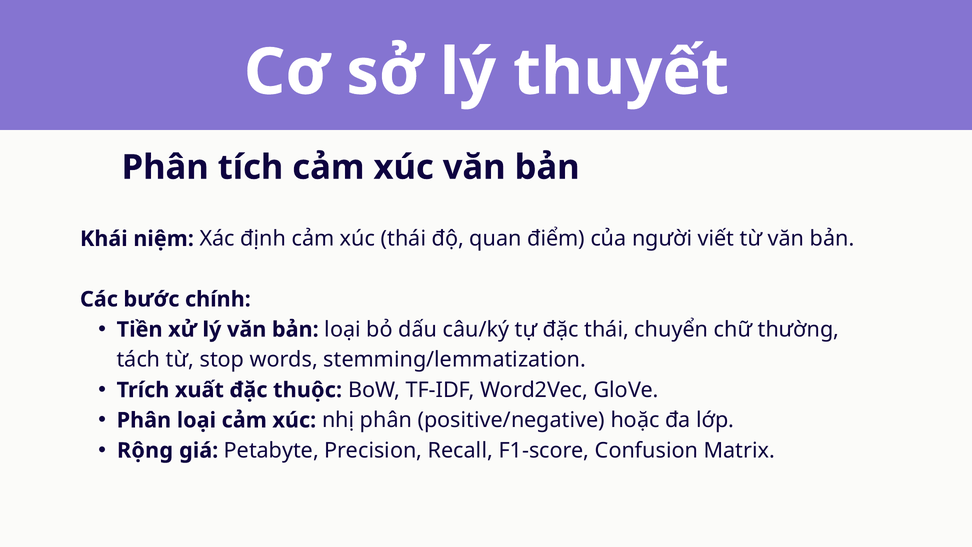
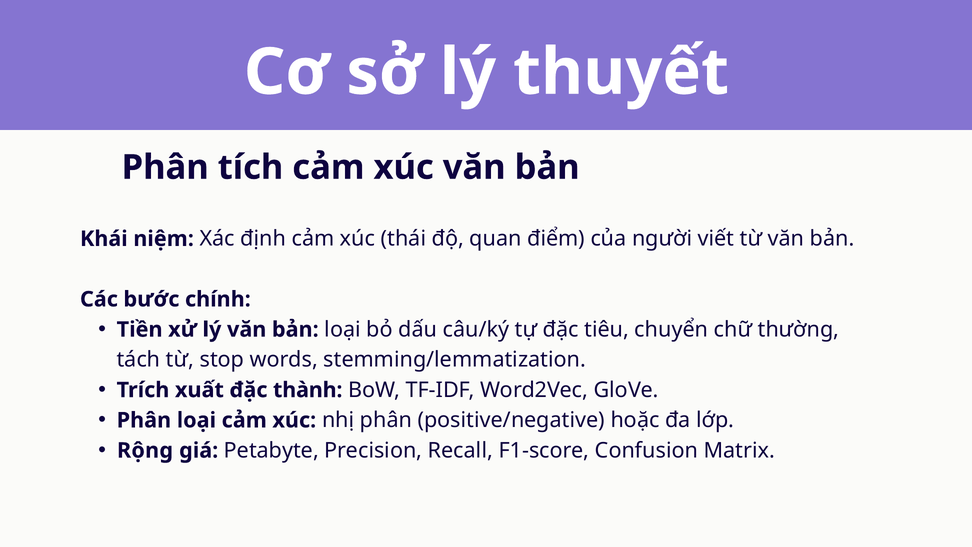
đặc thái: thái -> tiêu (607, 329)
thuộc: thuộc -> thành (308, 390)
